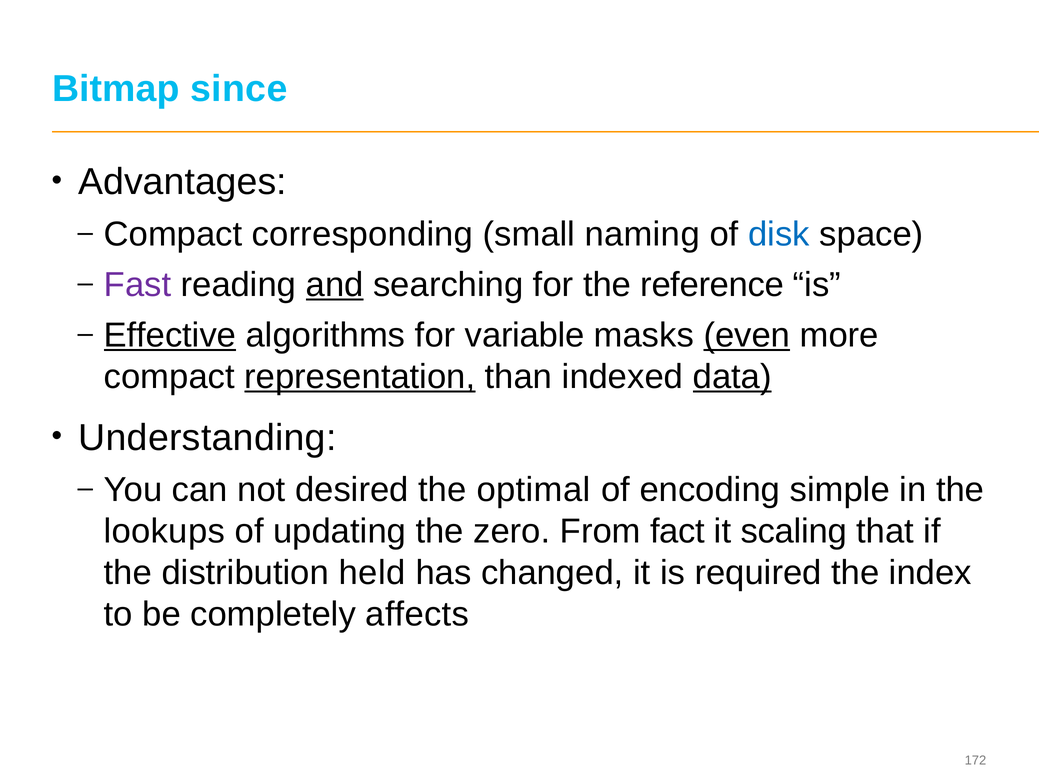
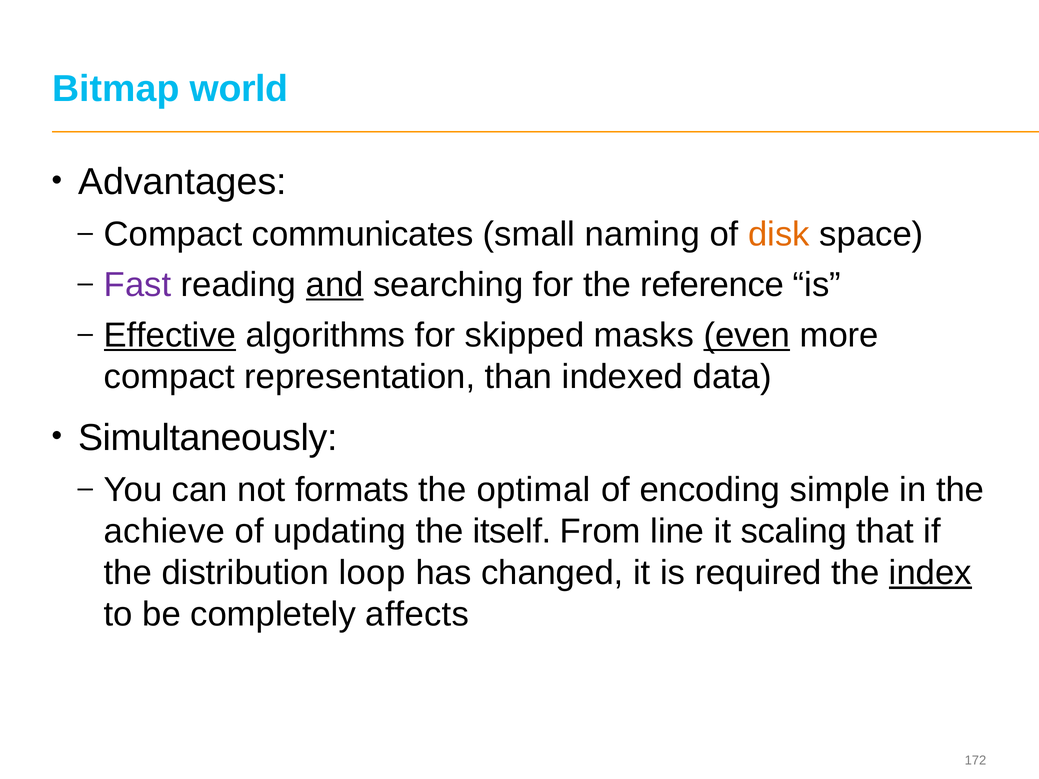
since: since -> world (239, 89)
corresponding: corresponding -> communicates (363, 234)
disk colour: blue -> orange (779, 234)
variable: variable -> skipped (525, 335)
representation underline: present -> none (360, 377)
data underline: present -> none (732, 377)
Understanding: Understanding -> Simultaneously (208, 438)
desired: desired -> formats (352, 490)
lookups: lookups -> achieve (164, 531)
zero: zero -> itself (512, 531)
fact: fact -> line (677, 531)
held: held -> loop (372, 573)
index underline: none -> present (930, 573)
